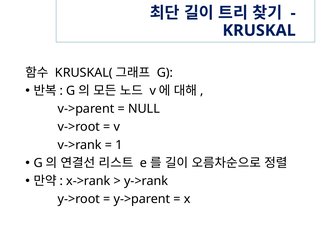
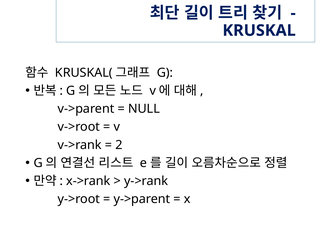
1: 1 -> 2 (119, 145)
